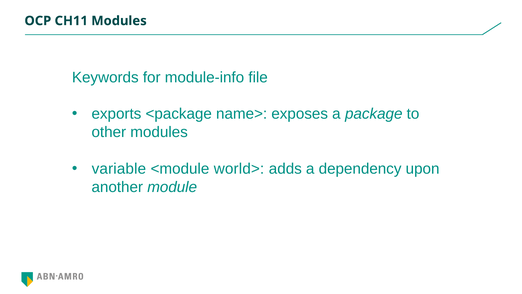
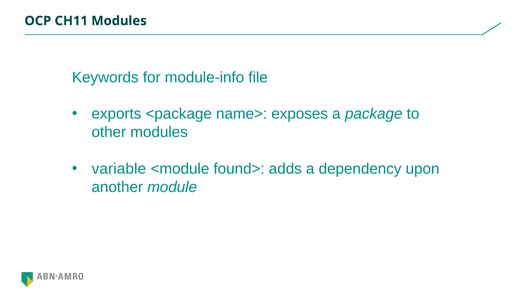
world>: world> -> found> (239, 169)
